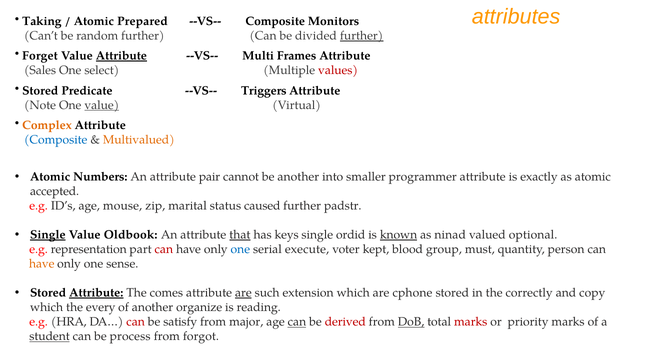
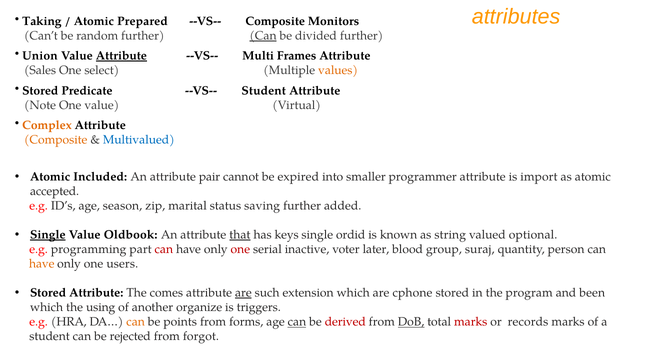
Can underline: none -> present (263, 36)
further underline: present -> none (362, 36)
Forget: Forget -> Union (40, 56)
values colour: red -> orange (338, 70)
--VS-- Triggers: Triggers -> Student (264, 91)
value underline: present -> none (102, 105)
Composite colour: blue -> orange (56, 140)
Multivalued colour: orange -> blue (139, 140)
Numbers: Numbers -> Included (100, 177)
be another: another -> expired (298, 177)
exactly: exactly -> import (539, 177)
mouse: mouse -> season (123, 206)
caused: caused -> saving (262, 206)
padstr: padstr -> added (343, 206)
known underline: present -> none (399, 235)
ninad: ninad -> string (450, 235)
representation: representation -> programming (89, 250)
one colour: blue -> red (240, 250)
execute: execute -> inactive (307, 250)
kept: kept -> later (376, 250)
must: must -> suraj (480, 250)
sense: sense -> users (122, 264)
Attribute underline: present -> none (96, 293)
correctly: correctly -> program (529, 293)
copy: copy -> been (592, 293)
every: every -> using (101, 308)
reading: reading -> triggers (259, 308)
can colour: red -> orange (136, 322)
satisfy: satisfy -> points (180, 322)
major: major -> forms (246, 322)
priority: priority -> records (528, 322)
student underline: present -> none (50, 337)
process: process -> rejected (130, 337)
